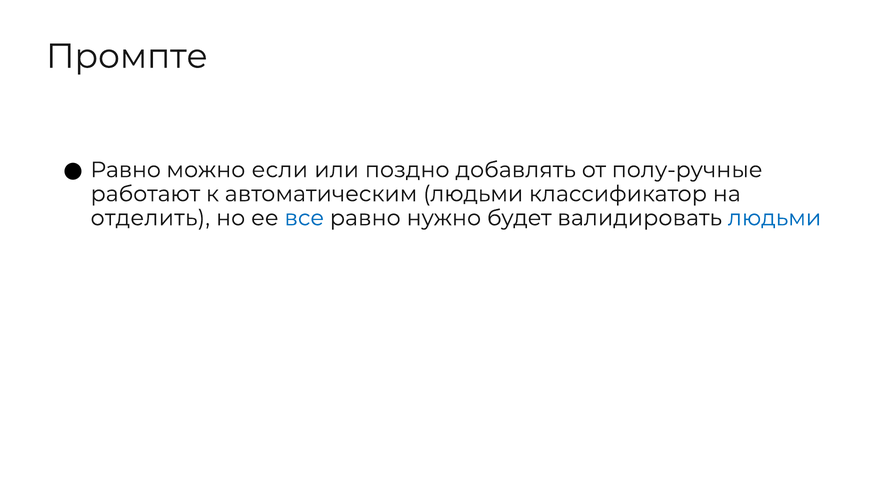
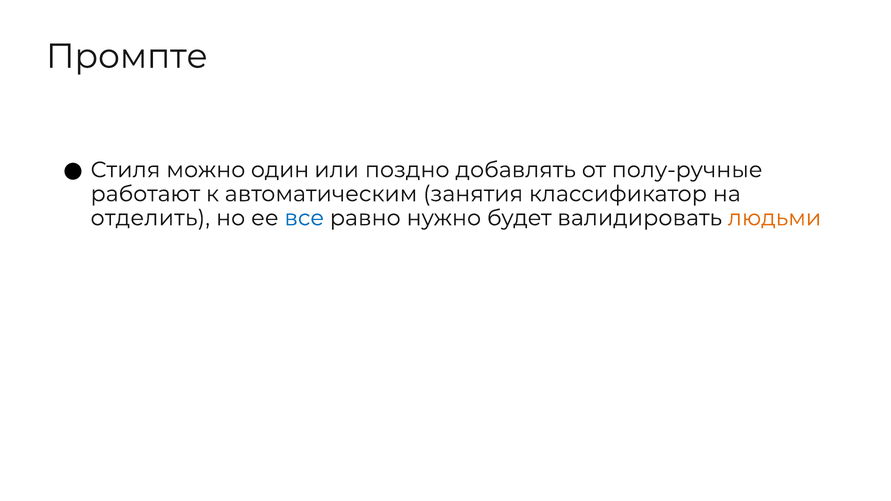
Равно: Равно -> Стиля (125, 170)
если: если -> один (280, 170)
автоматическим людьми: людьми -> занятия (473, 194)
людьми colour: blue -> orange (775, 218)
